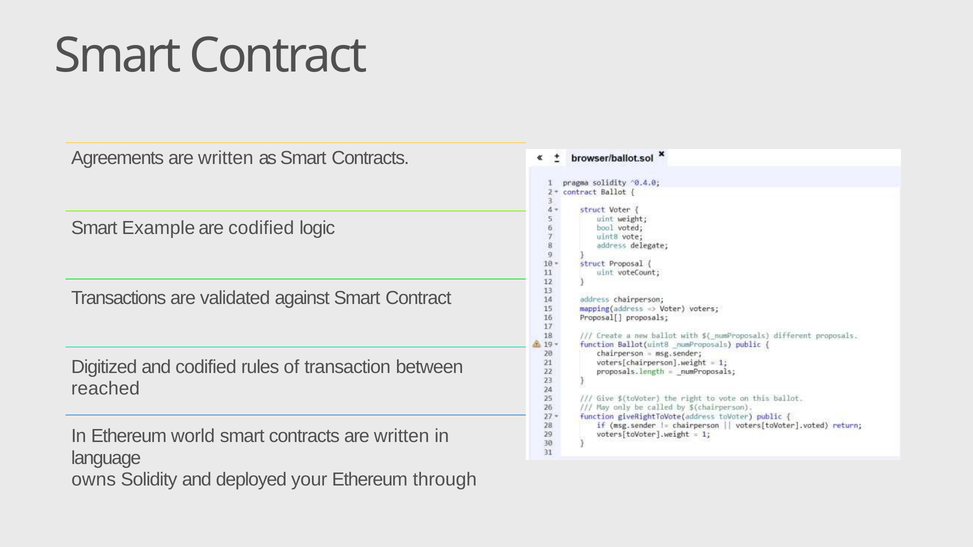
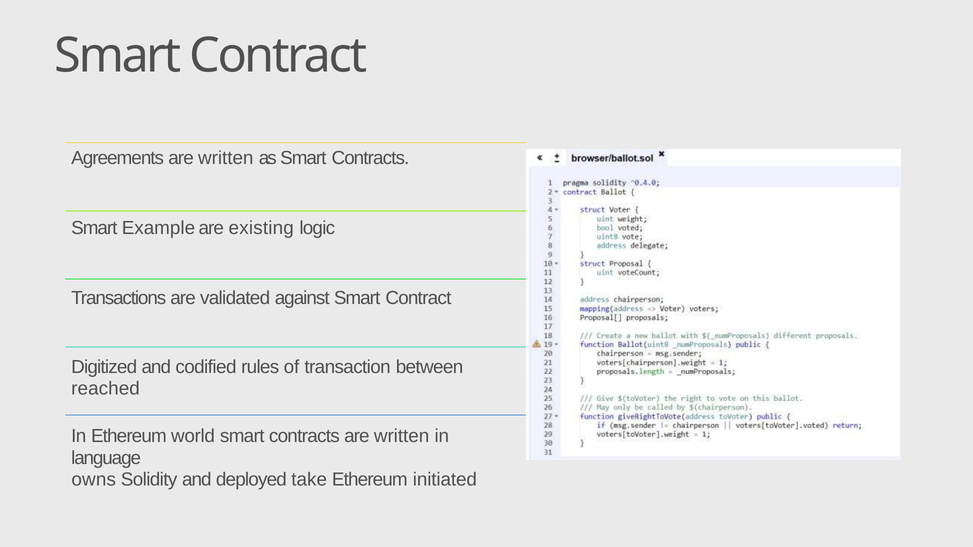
are codified: codified -> existing (261, 228)
your: your -> take (309, 480)
through: through -> initiated (445, 480)
